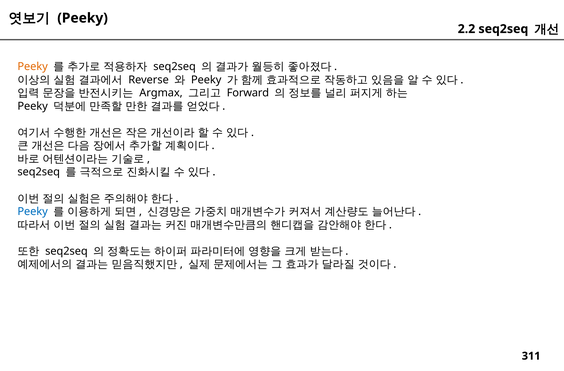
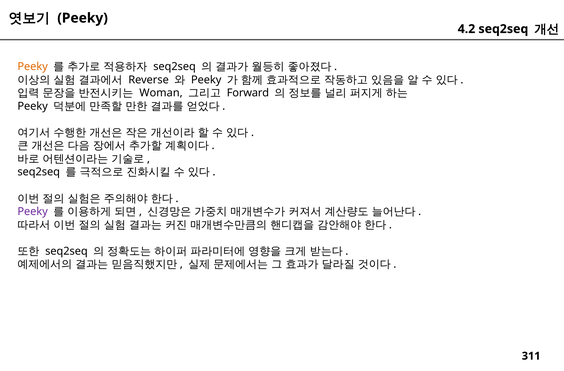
2.2: 2.2 -> 4.2 (466, 29)
Argmax: Argmax -> Woman (161, 93)
Peeky colour: blue -> purple (33, 211)
